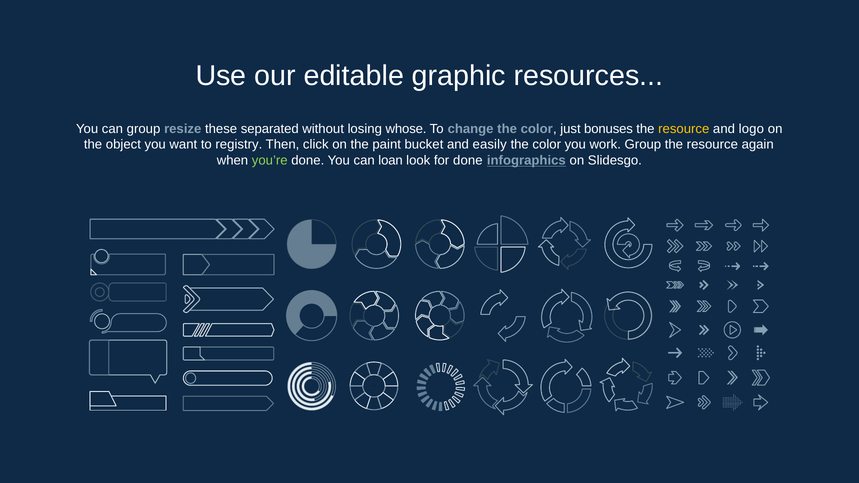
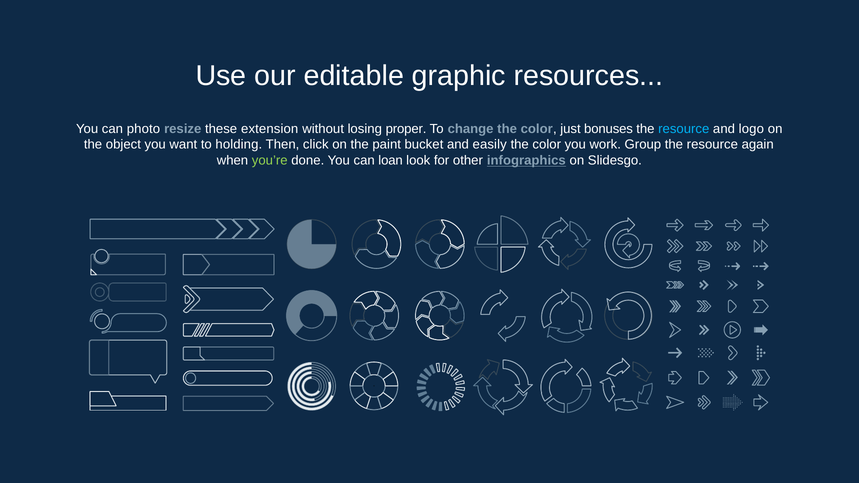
can group: group -> photo (143, 129)
separated: separated -> extension (270, 129)
whose: whose -> proper (406, 129)
resource colour: yellow -> light blue (684, 129)
registry: registry -> holding (239, 145)
for done: done -> other (468, 160)
